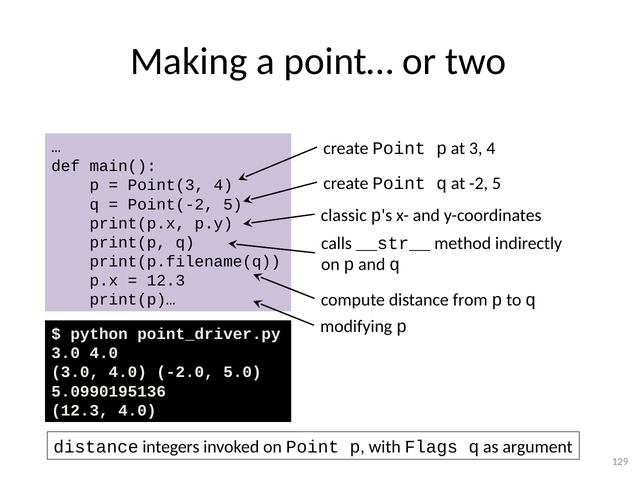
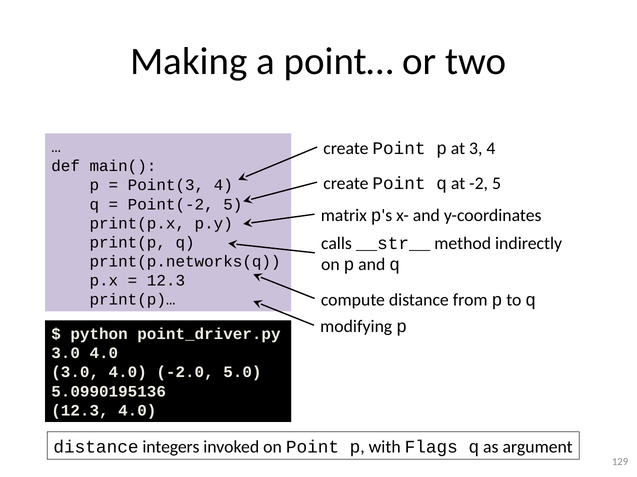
classic: classic -> matrix (344, 216)
print(p.filename(q: print(p.filename(q -> print(p.networks(q (185, 262)
